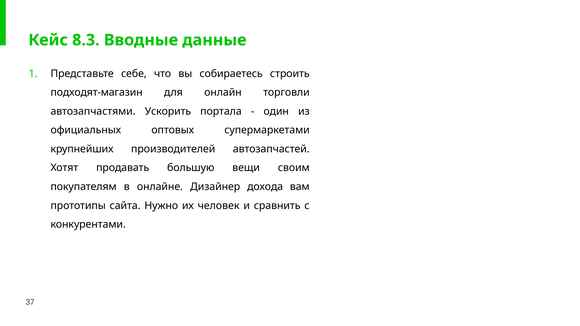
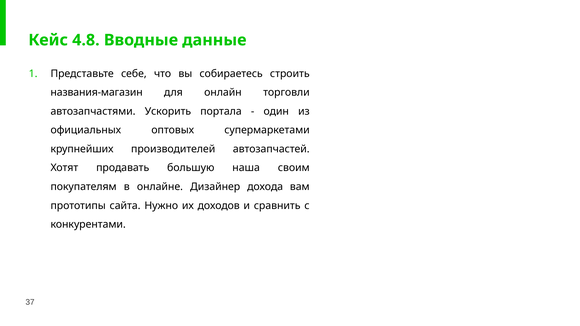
8.3: 8.3 -> 4.8 (86, 40)
подходят-магазин: подходят-магазин -> названия-магазин (97, 93)
вещи: вещи -> наша (246, 168)
человек: человек -> доходов (219, 206)
